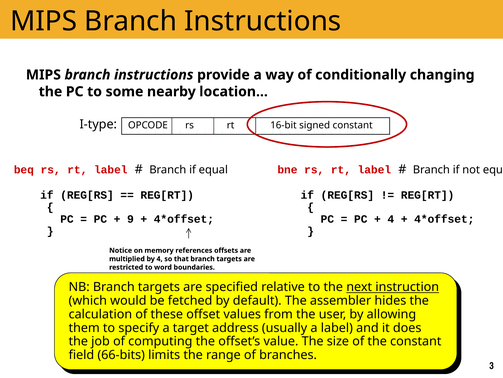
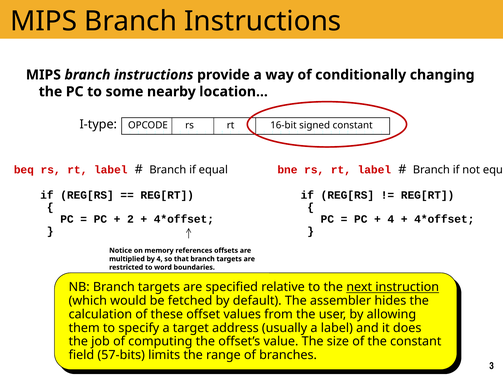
9: 9 -> 2 (130, 219)
66-bits: 66-bits -> 57-bits (121, 354)
